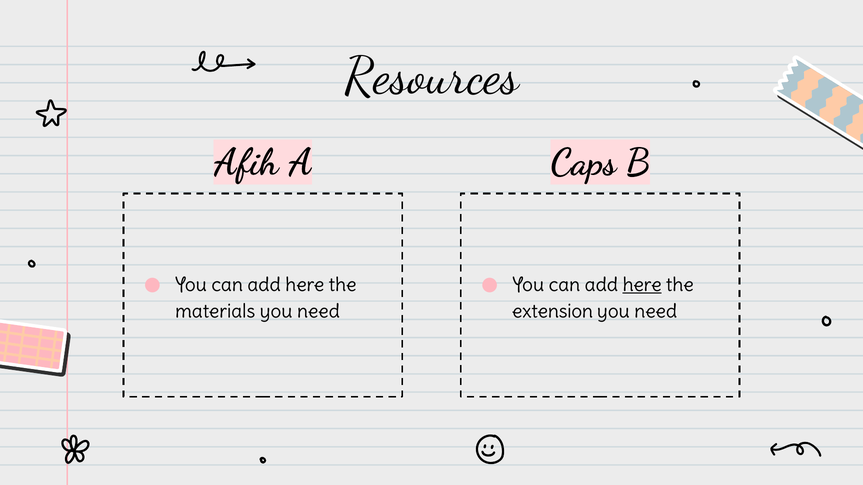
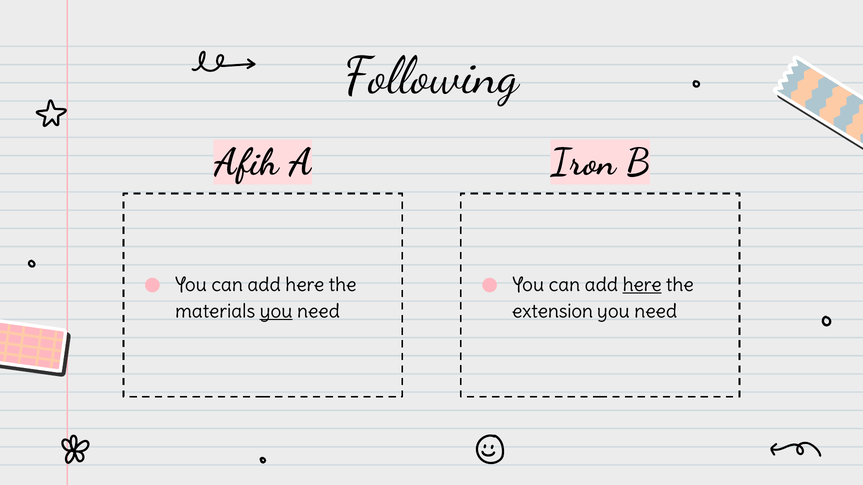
Resources: Resources -> Following (431, 75)
Caps: Caps -> Iron (583, 162)
you underline: none -> present (276, 312)
